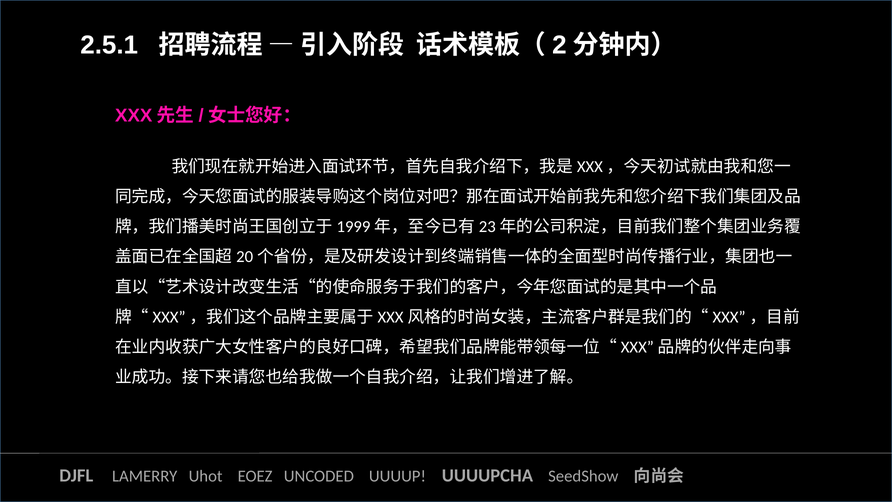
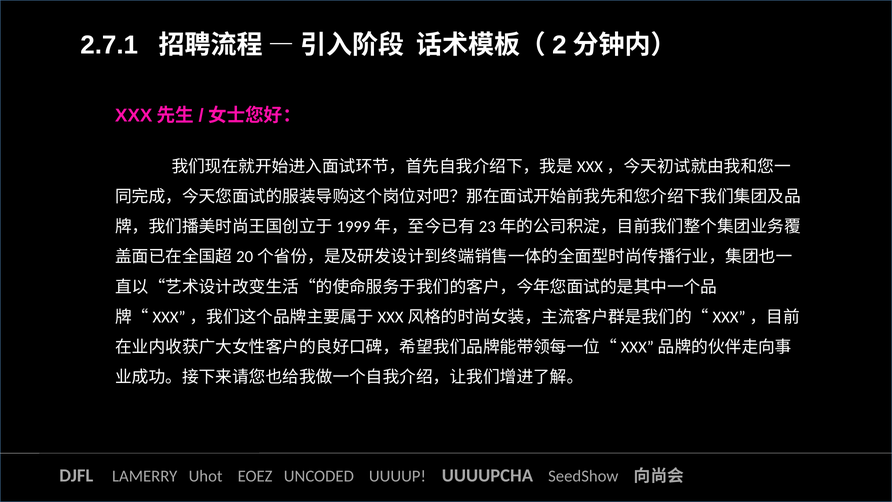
2.5.1: 2.5.1 -> 2.7.1 (109, 45)
